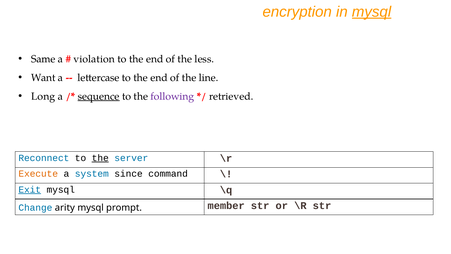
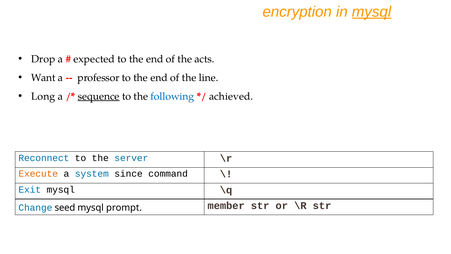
Same: Same -> Drop (43, 59)
violation: violation -> expected (94, 59)
less: less -> acts (204, 59)
lettercase: lettercase -> professor (99, 78)
following colour: purple -> blue (172, 96)
retrieved: retrieved -> achieved (231, 96)
the underline: present -> none (100, 158)
Exit underline: present -> none (30, 189)
arity: arity -> seed (65, 207)
